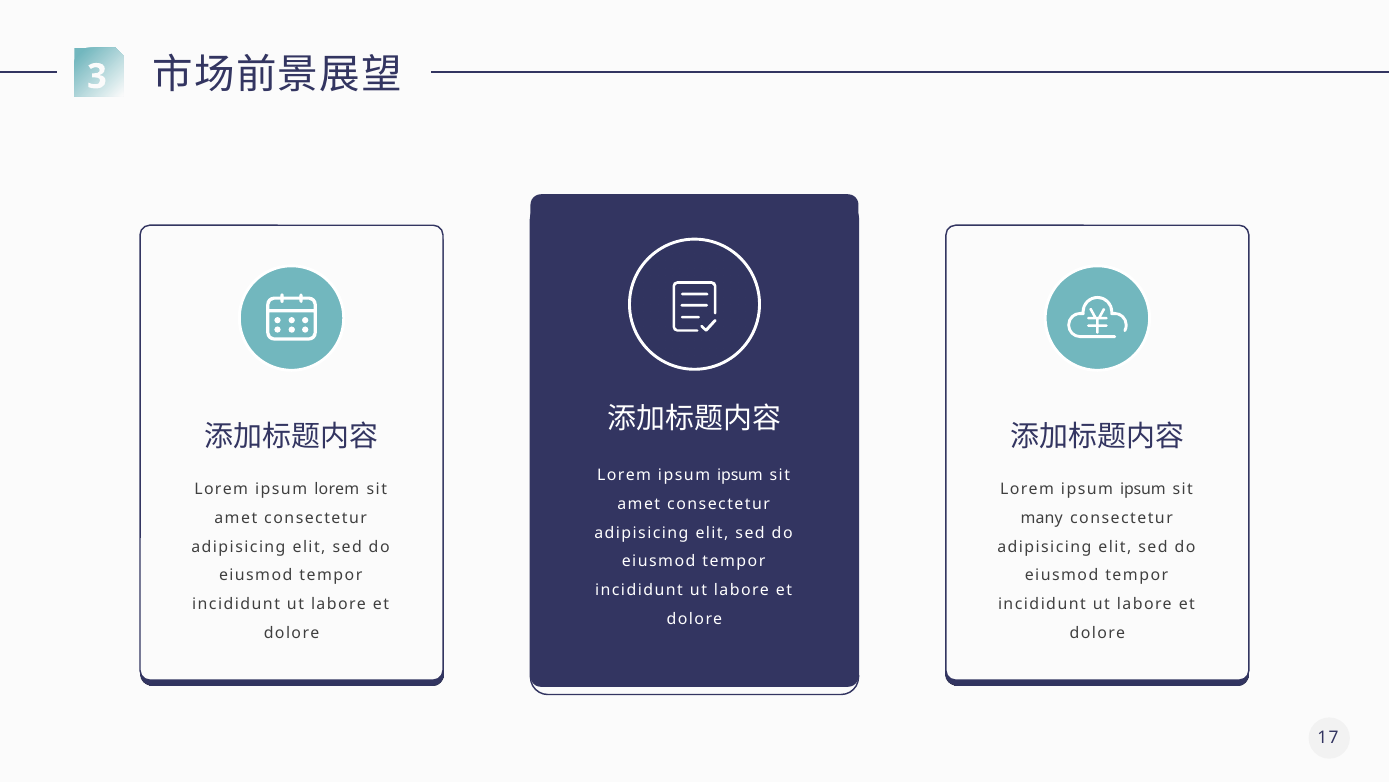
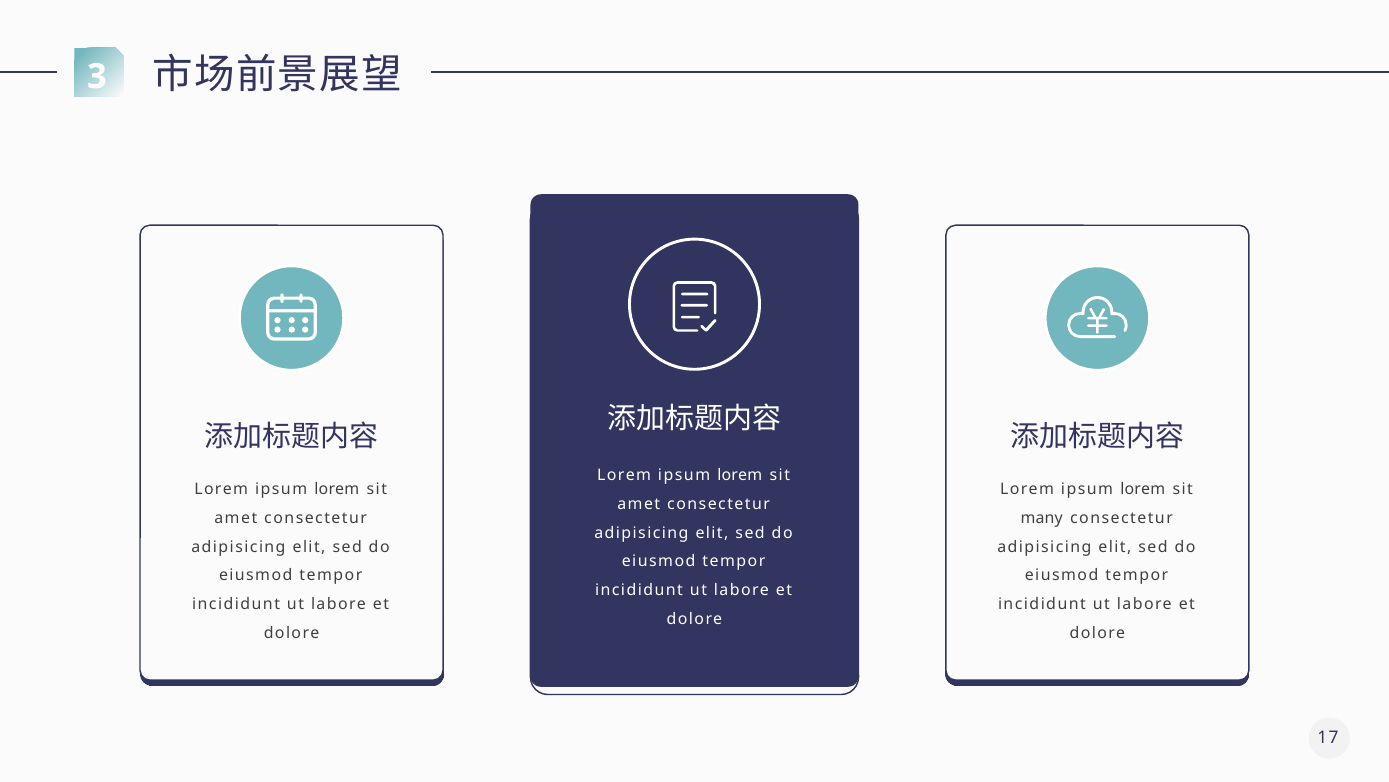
ipsum: ipsum -> lorem (740, 475)
ipsum: ipsum -> lorem (1143, 489)
